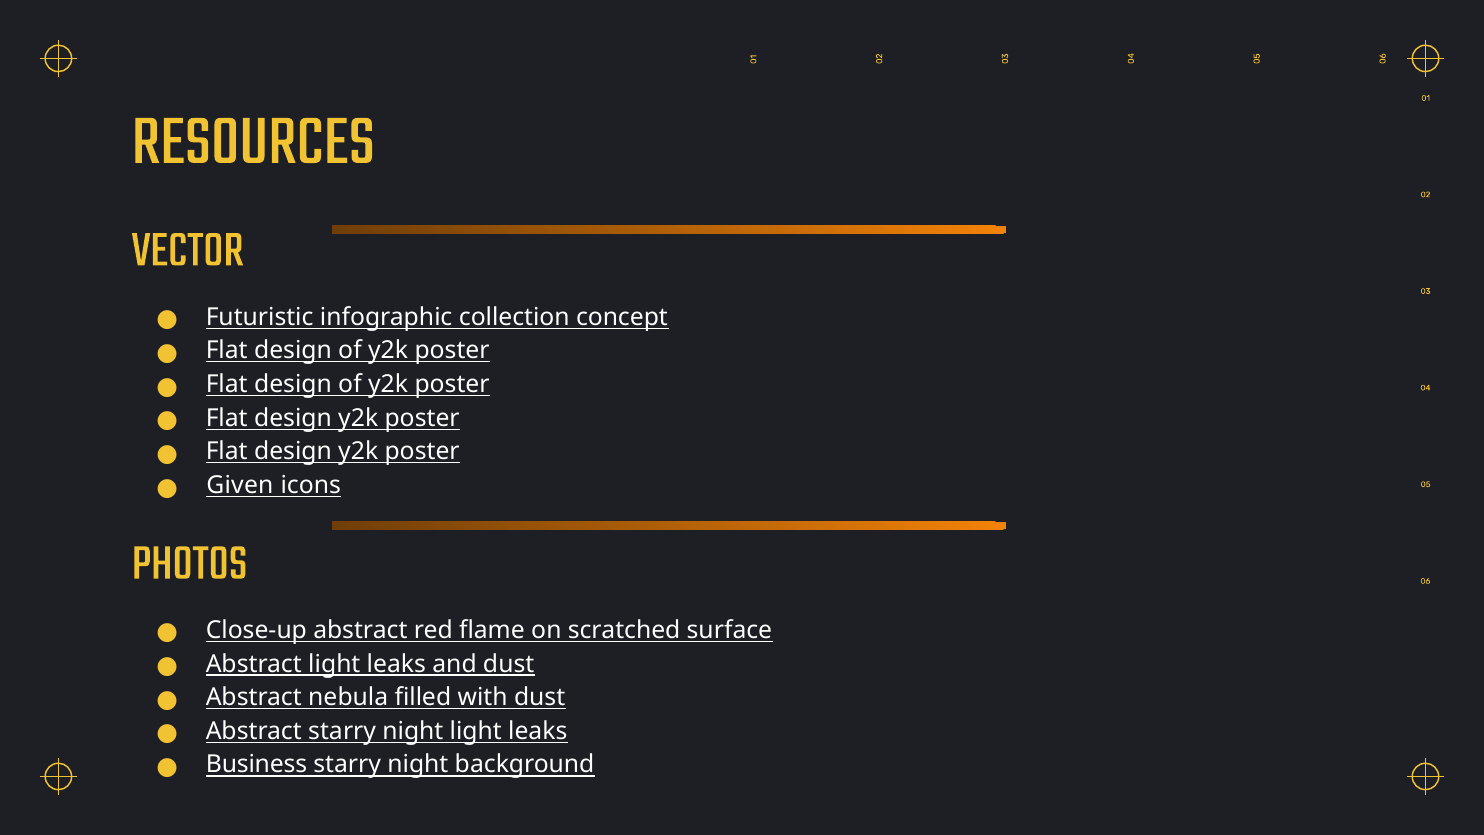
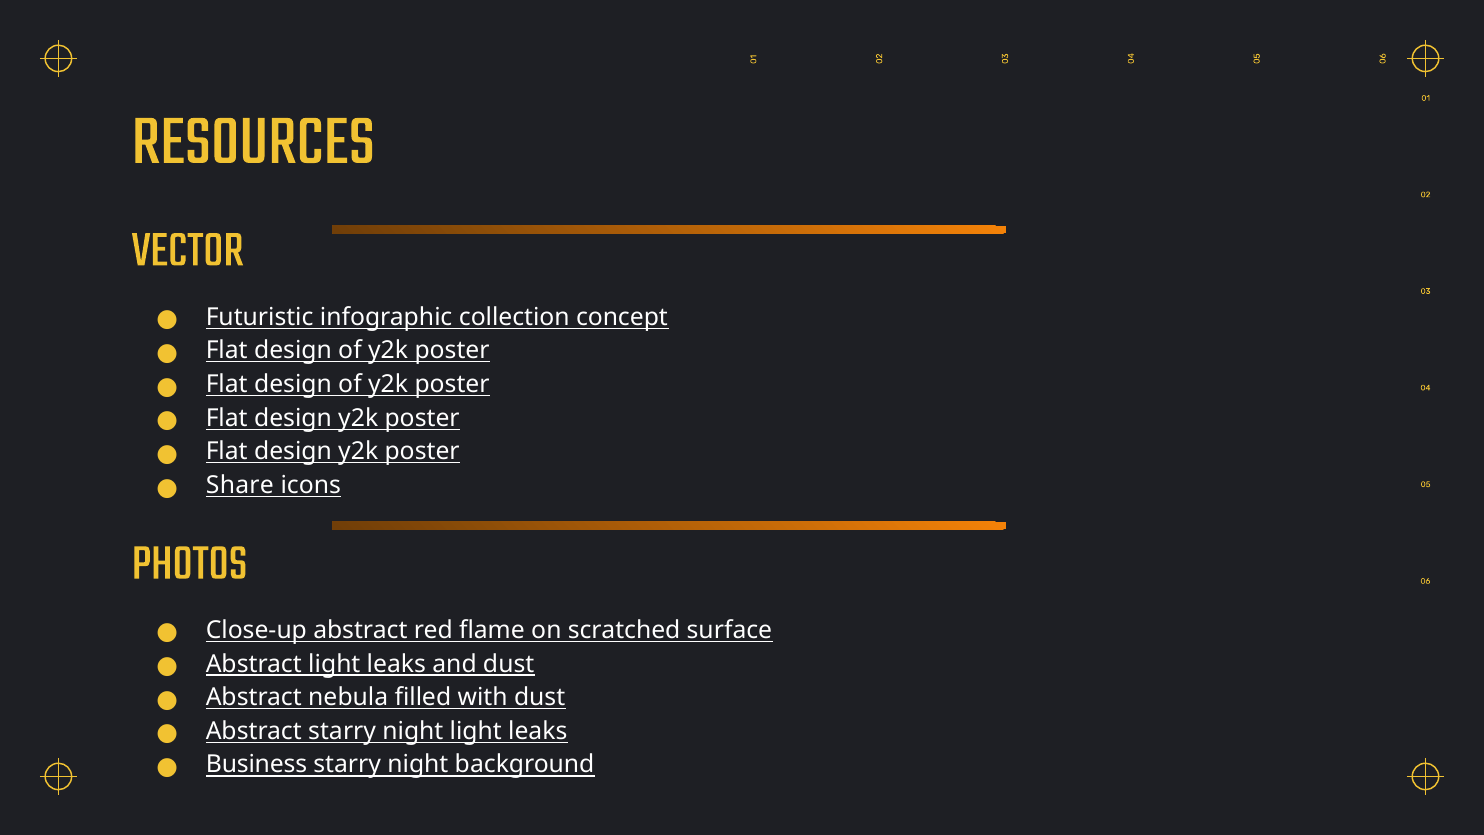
Given: Given -> Share (240, 485)
